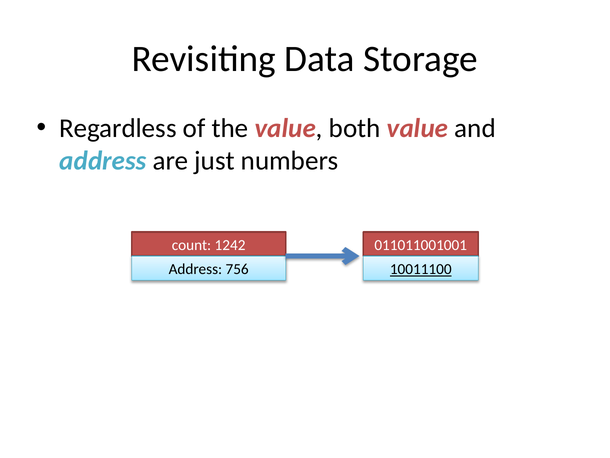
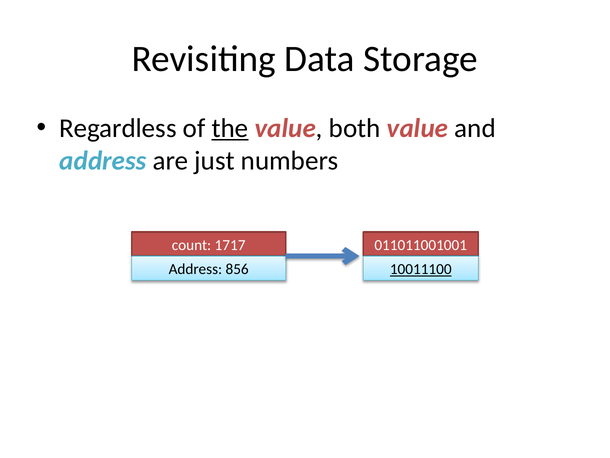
the underline: none -> present (230, 128)
1242: 1242 -> 1717 (230, 245)
756: 756 -> 856 (237, 269)
